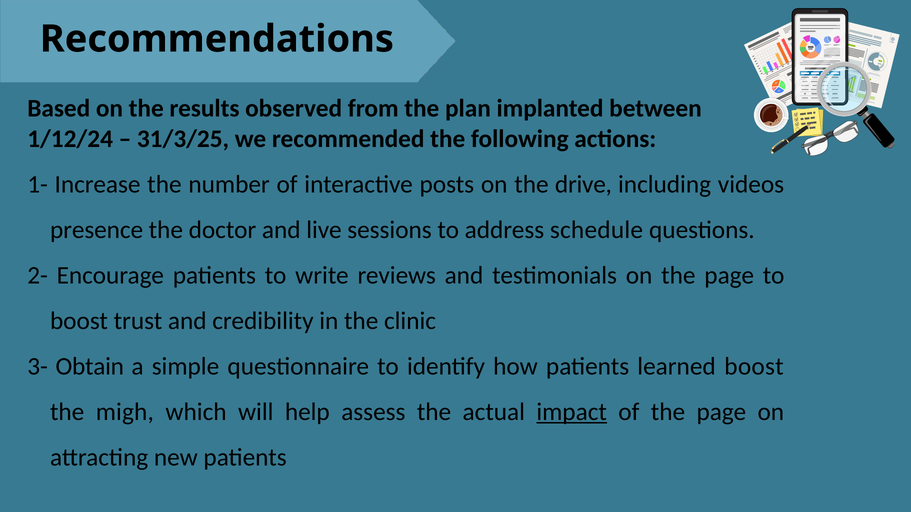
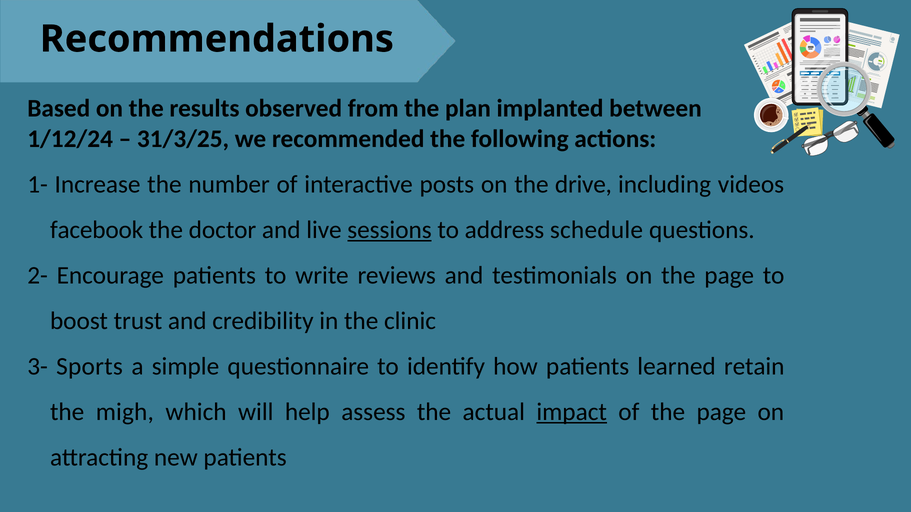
presence: presence -> facebook (97, 230)
sessions underline: none -> present (390, 230)
Obtain: Obtain -> Sports (89, 367)
learned boost: boost -> retain (754, 367)
